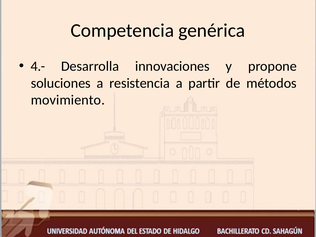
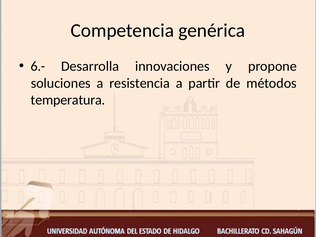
4.-: 4.- -> 6.- (38, 66)
movimiento: movimiento -> temperatura (68, 100)
